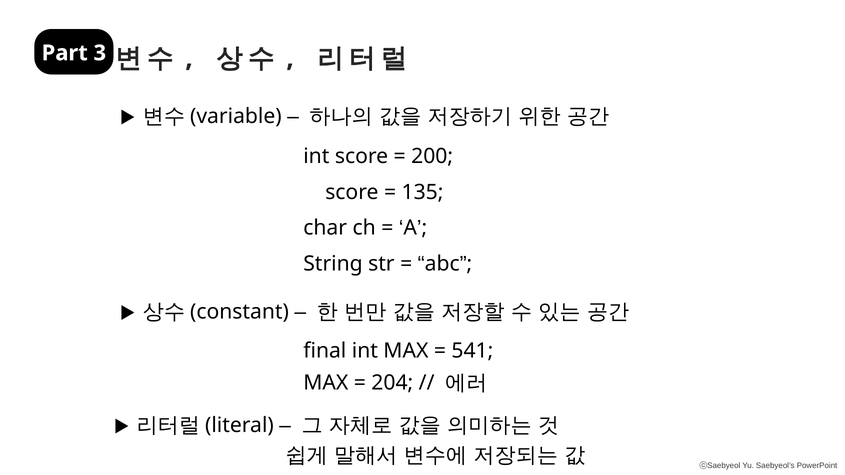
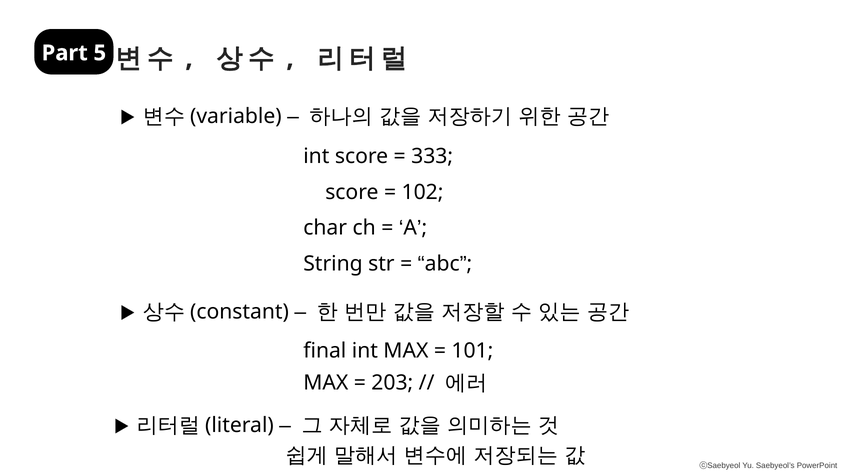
3: 3 -> 5 (100, 53)
200: 200 -> 333 (432, 156)
135: 135 -> 102 (422, 192)
541: 541 -> 101 (472, 351)
204: 204 -> 203 (392, 383)
